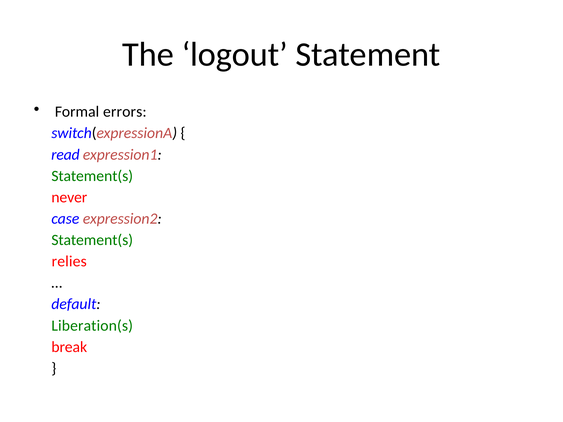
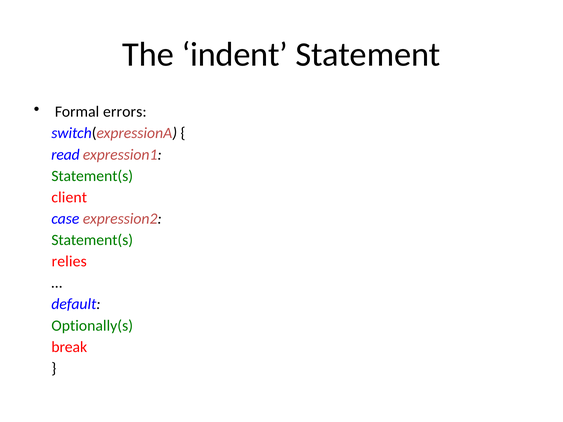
logout: logout -> indent (235, 55)
never: never -> client (69, 197)
Liberation(s: Liberation(s -> Optionally(s (92, 326)
